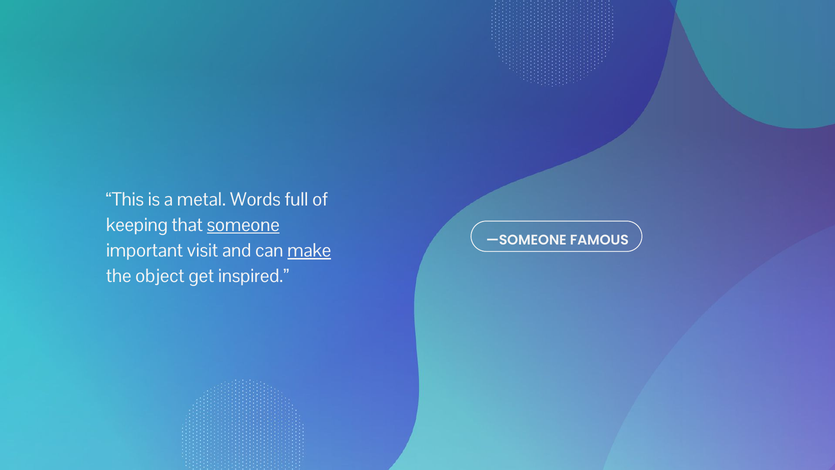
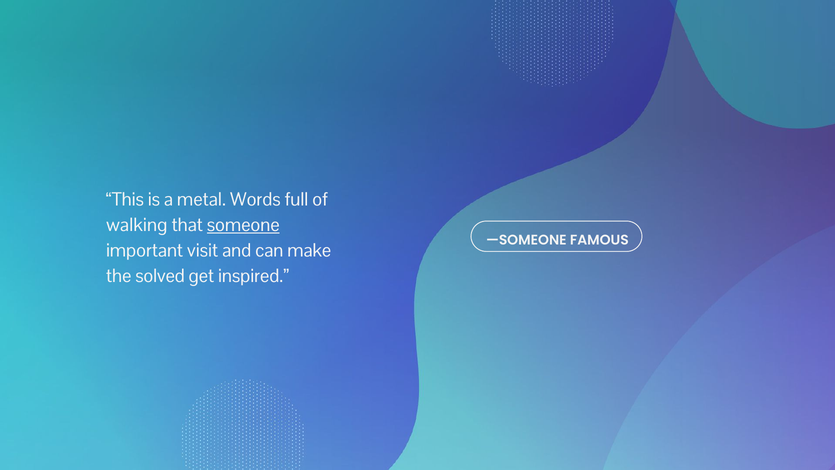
keeping: keeping -> walking (137, 225)
make underline: present -> none (309, 251)
object: object -> solved (160, 276)
